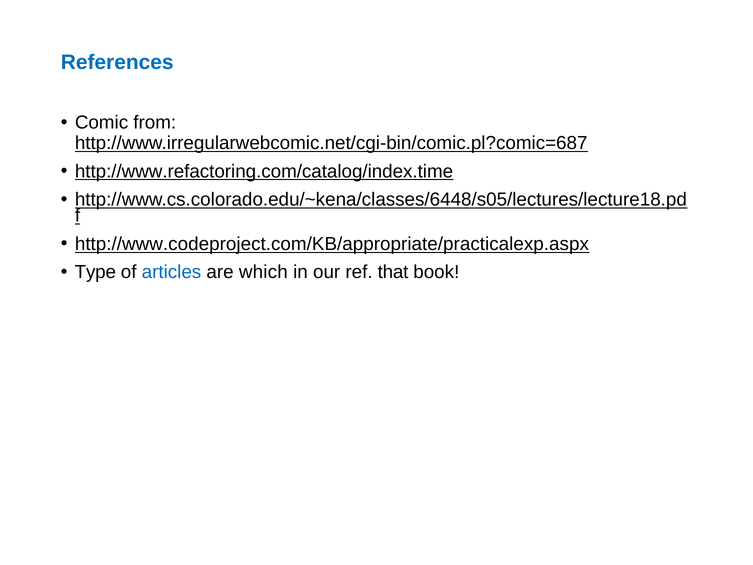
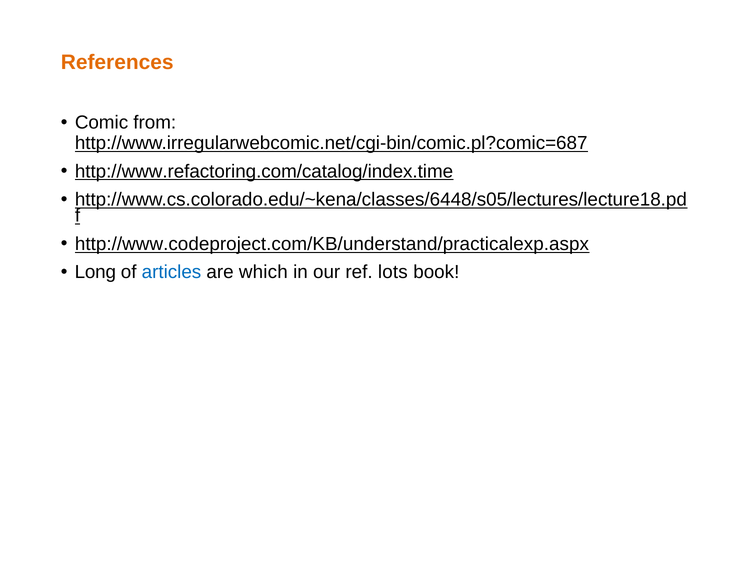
References colour: blue -> orange (117, 62)
http://www.codeproject.com/KB/appropriate/practicalexp.aspx: http://www.codeproject.com/KB/appropriate/practicalexp.aspx -> http://www.codeproject.com/KB/understand/practicalexp.aspx (332, 244)
Type: Type -> Long (95, 272)
that: that -> lots (393, 272)
